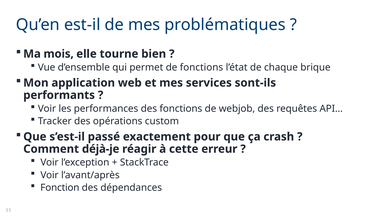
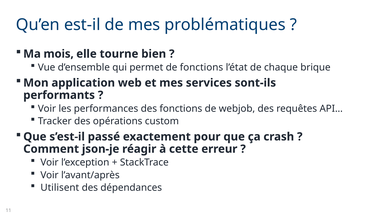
déjà-je: déjà-je -> json-je (101, 149)
Fonction: Fonction -> Utilisent (60, 188)
